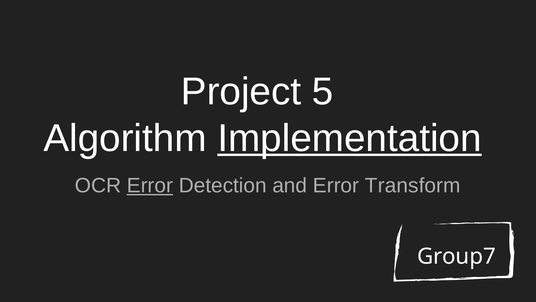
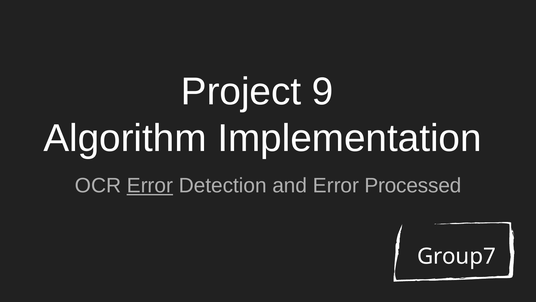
5: 5 -> 9 (323, 92)
Implementation underline: present -> none (350, 138)
Transform: Transform -> Processed (413, 185)
